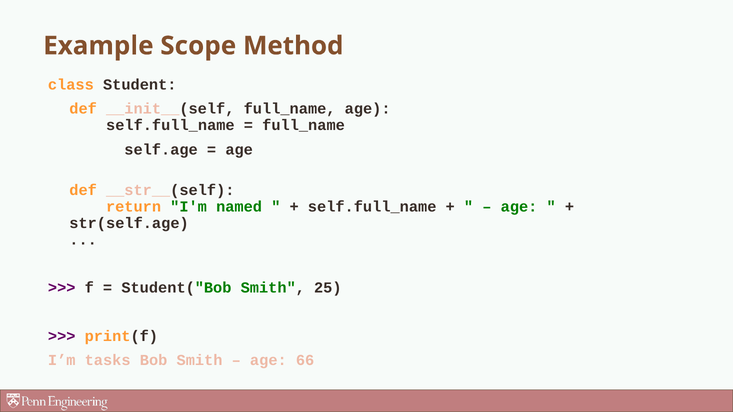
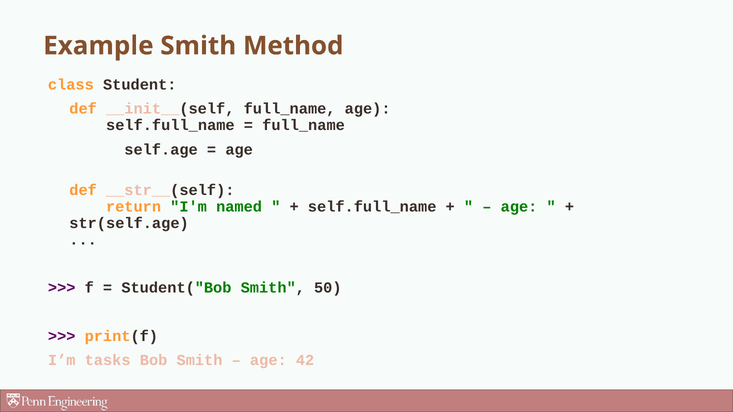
Example Scope: Scope -> Smith (198, 46)
25: 25 -> 50 (328, 288)
66: 66 -> 42 (305, 361)
